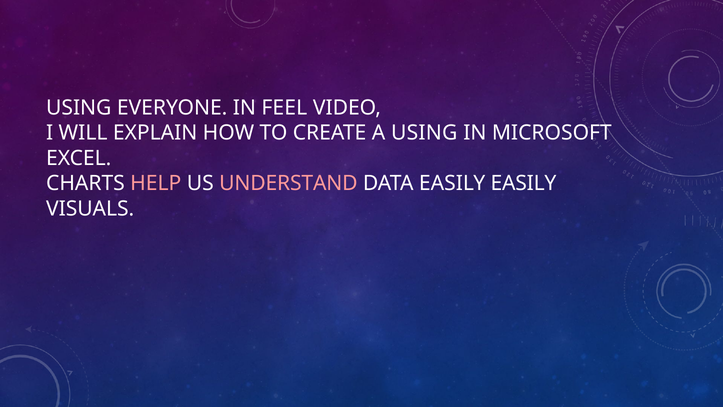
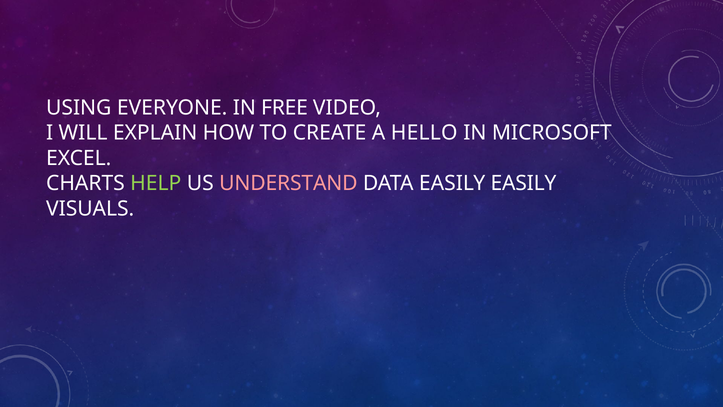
FEEL: FEEL -> FREE (285, 108)
A USING: USING -> HELLO (424, 133)
HELP colour: pink -> light green (156, 183)
